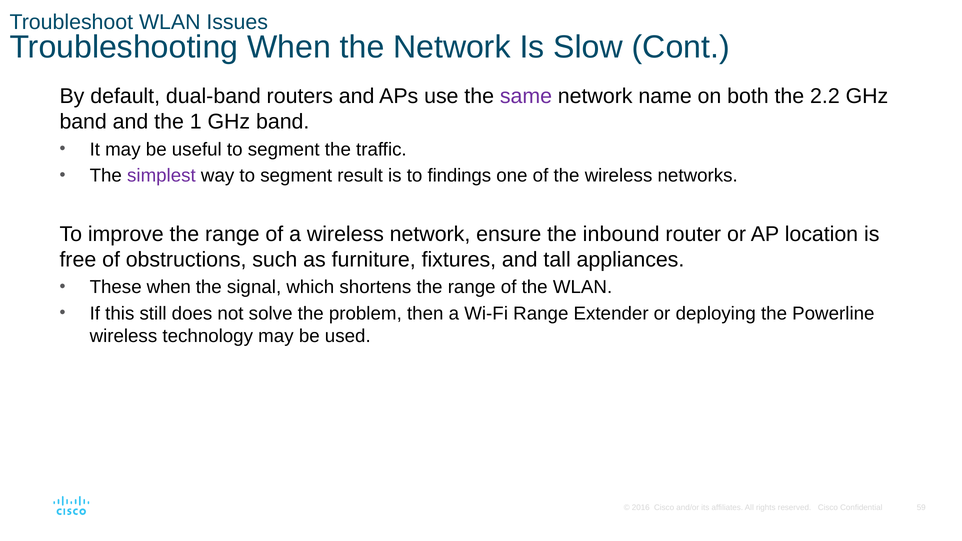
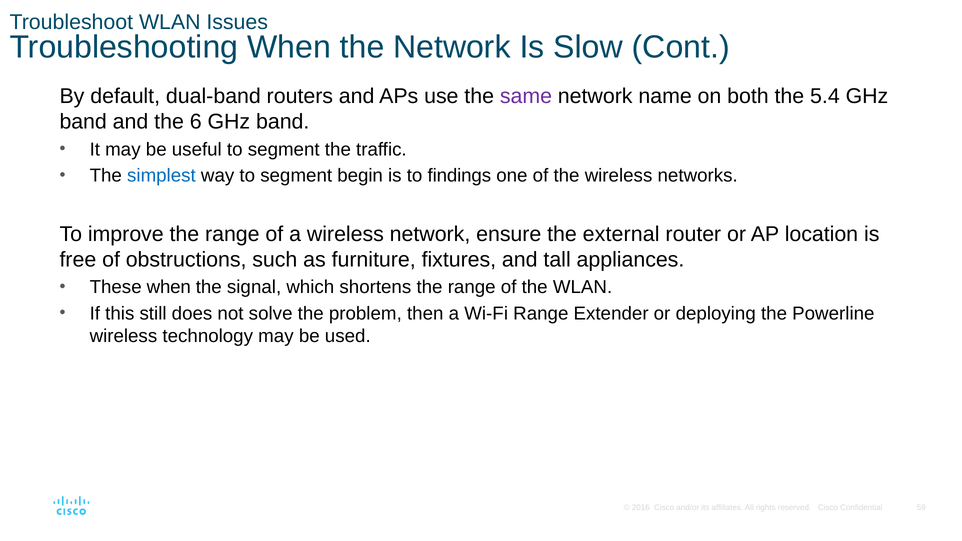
2.2: 2.2 -> 5.4 (825, 96)
1: 1 -> 6 (196, 122)
simplest colour: purple -> blue (161, 176)
result: result -> begin (360, 176)
inbound: inbound -> external (621, 234)
